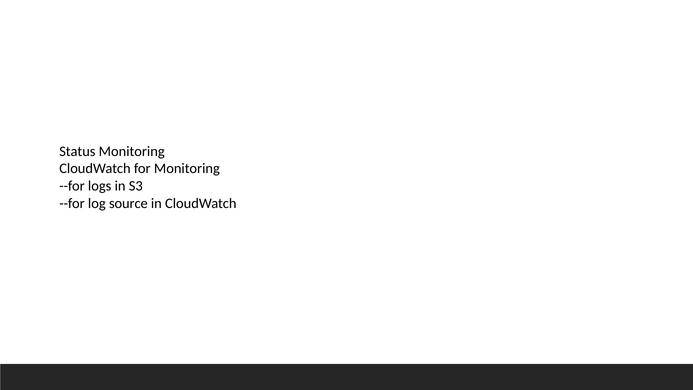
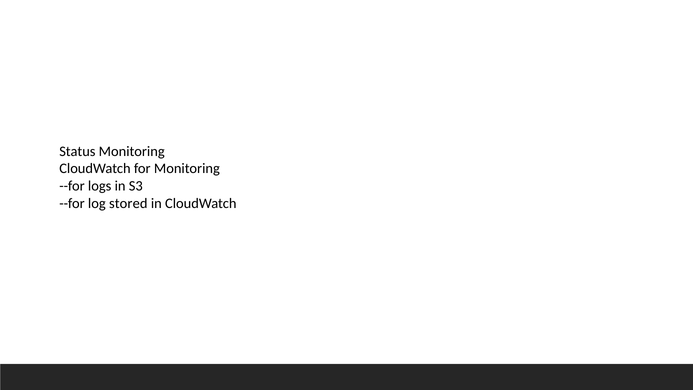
source: source -> stored (128, 203)
